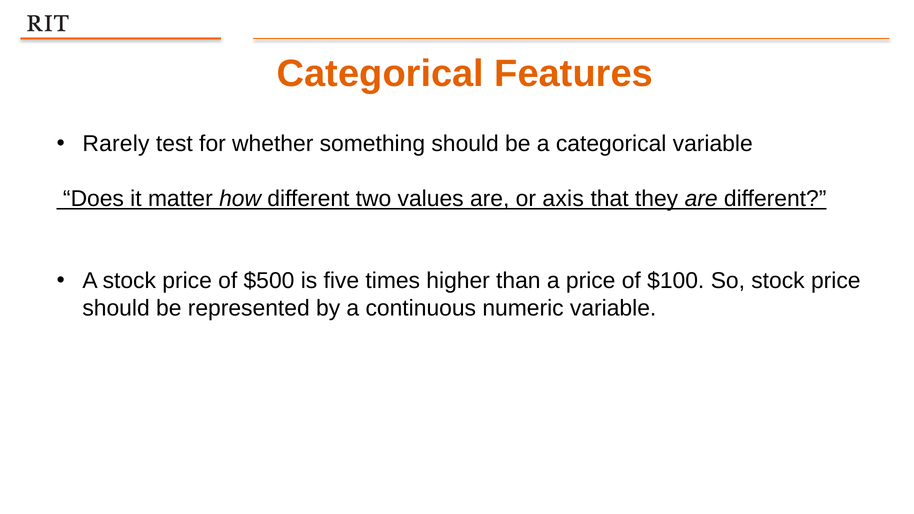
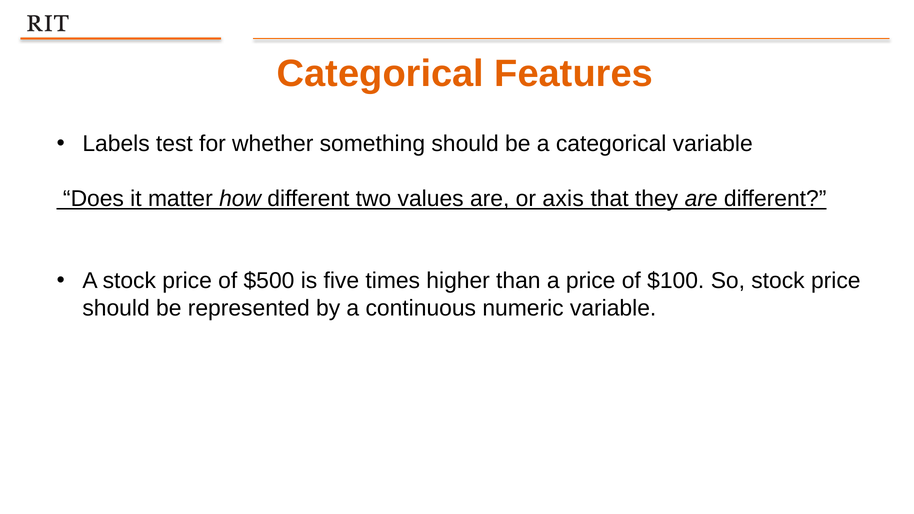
Rarely: Rarely -> Labels (116, 144)
